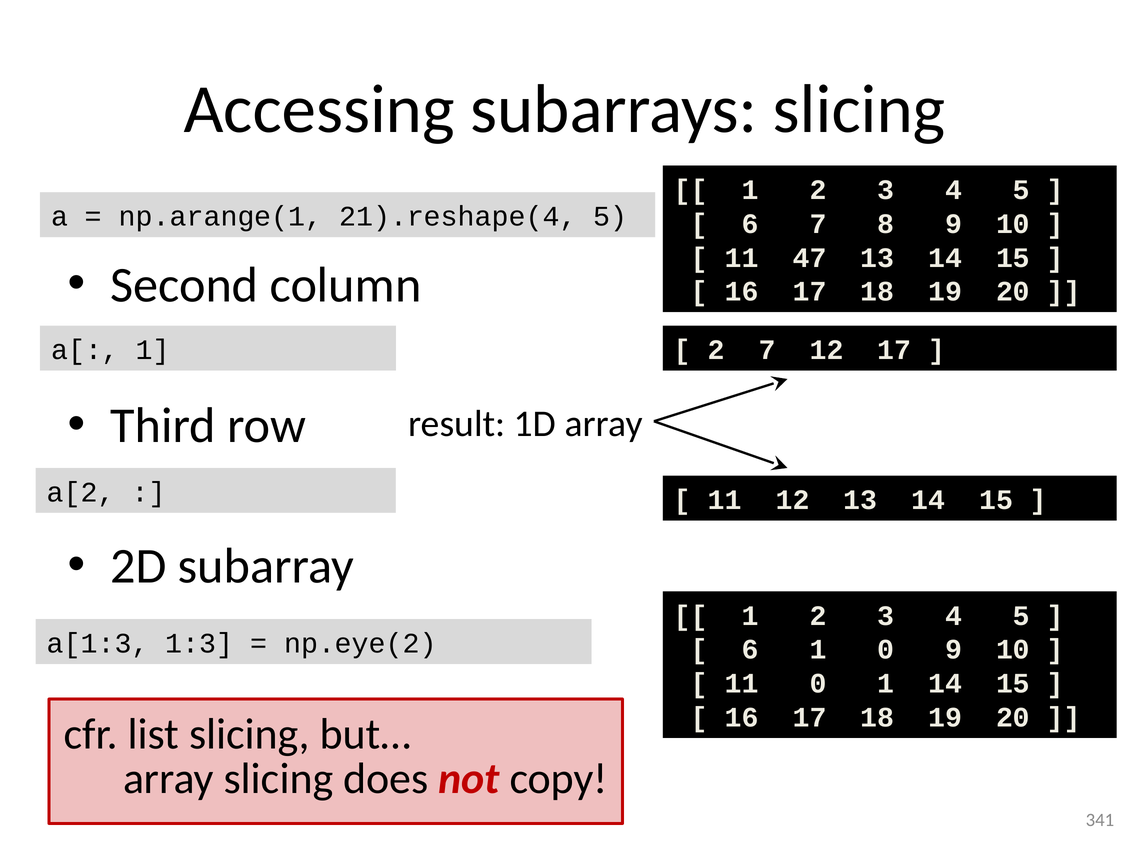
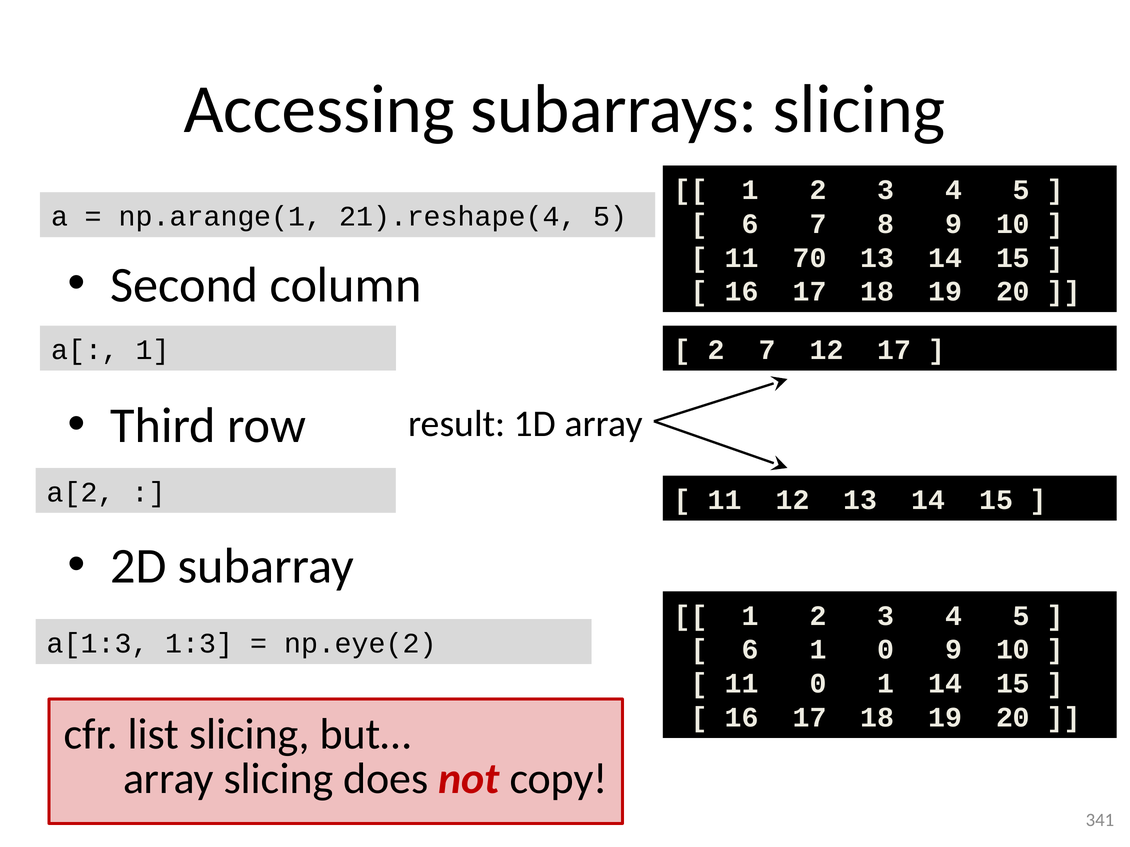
47: 47 -> 70 (810, 258)
